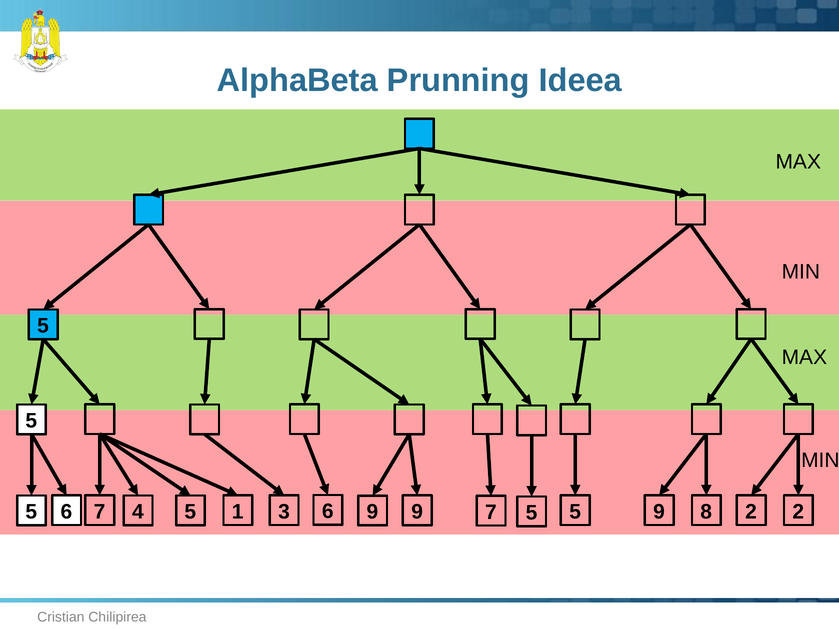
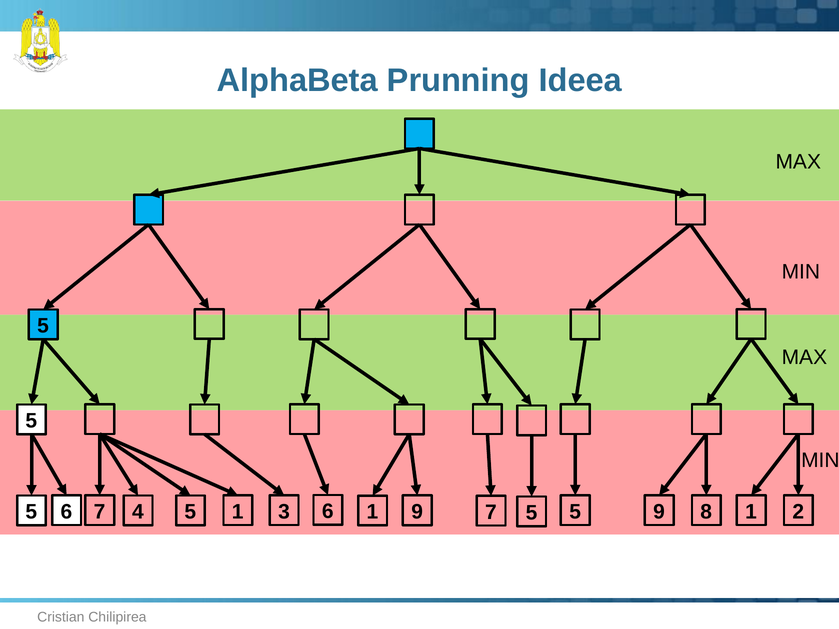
5 9: 9 -> 1 (372, 512)
6 9 2: 2 -> 1 (751, 512)
